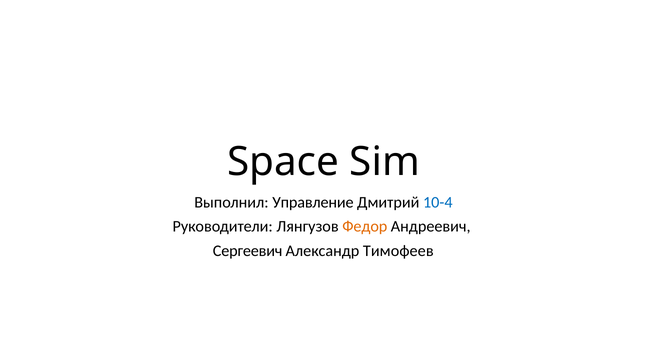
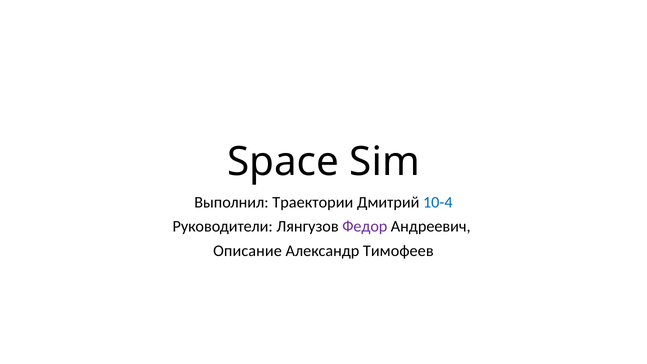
Управление: Управление -> Траектории (313, 202)
Федор colour: orange -> purple (365, 226)
Сергеевич: Сергеевич -> Описание (248, 251)
